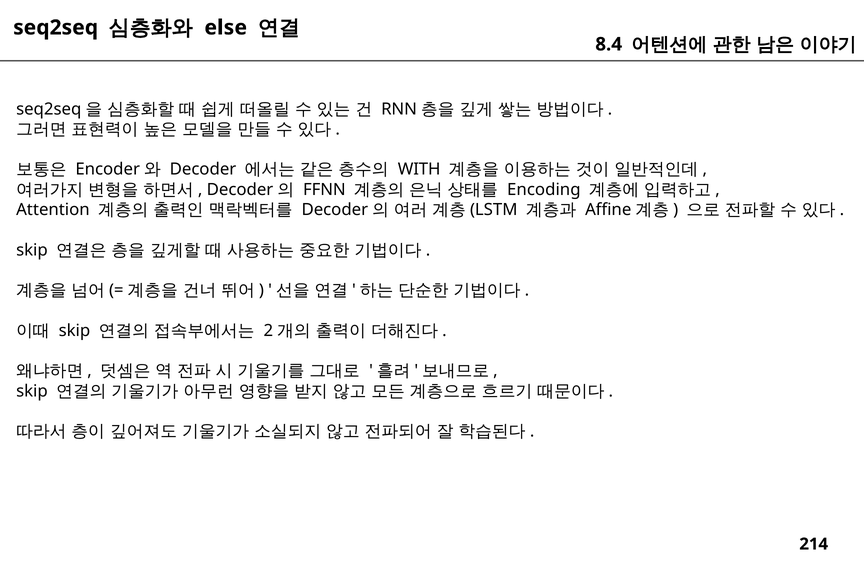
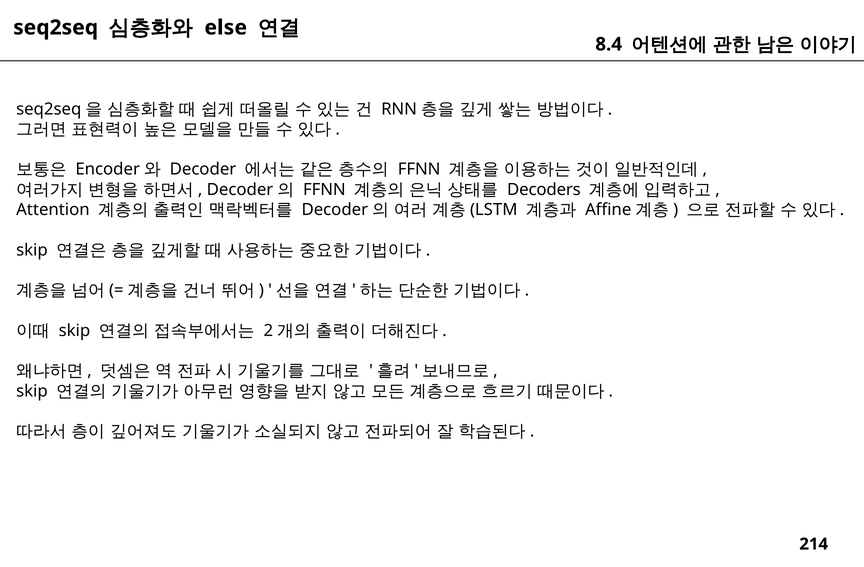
WITH: WITH -> FFNN (419, 170)
Encoding: Encoding -> Decoders (544, 190)
